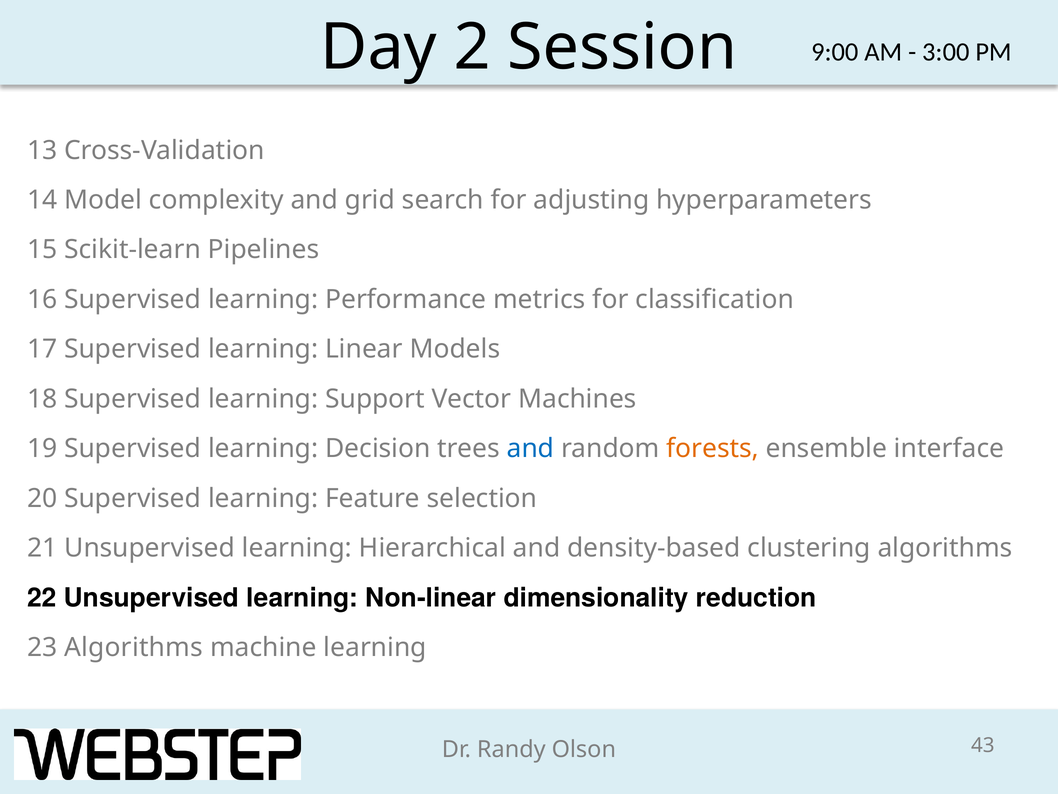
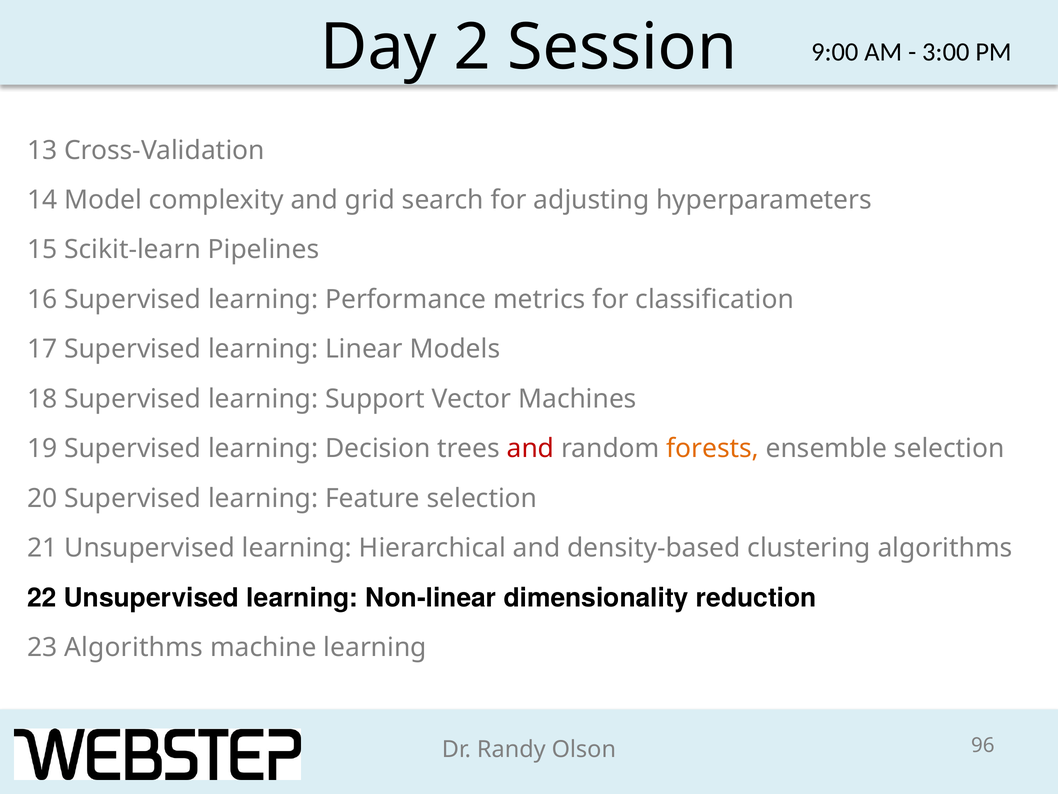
and colour: blue -> red (530, 448)
ensemble interface: interface -> selection (949, 448)
43: 43 -> 96 (983, 745)
